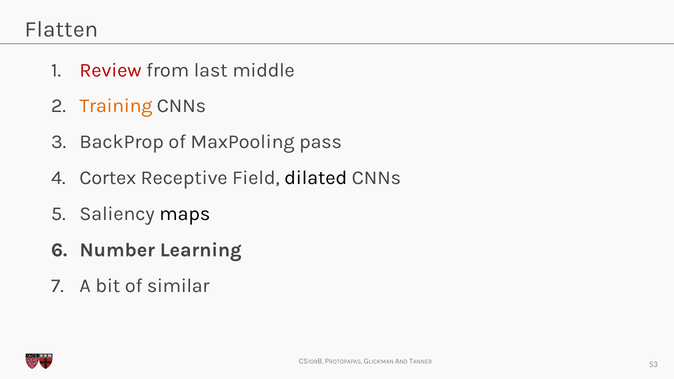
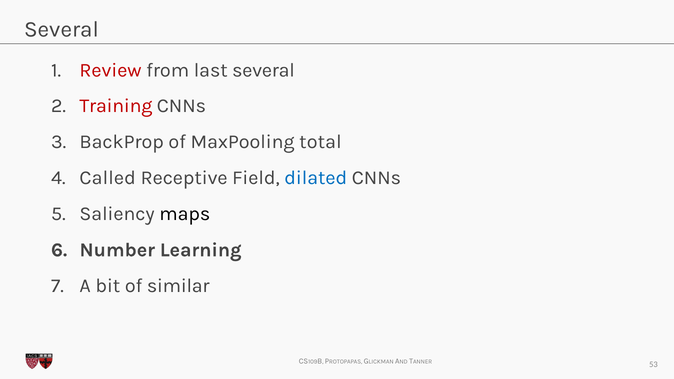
Flatten: Flatten -> Several (62, 30)
last middle: middle -> several (264, 70)
Training colour: orange -> red (116, 106)
pass: pass -> total (320, 142)
Cortex: Cortex -> Called (108, 178)
dilated colour: black -> blue (316, 178)
